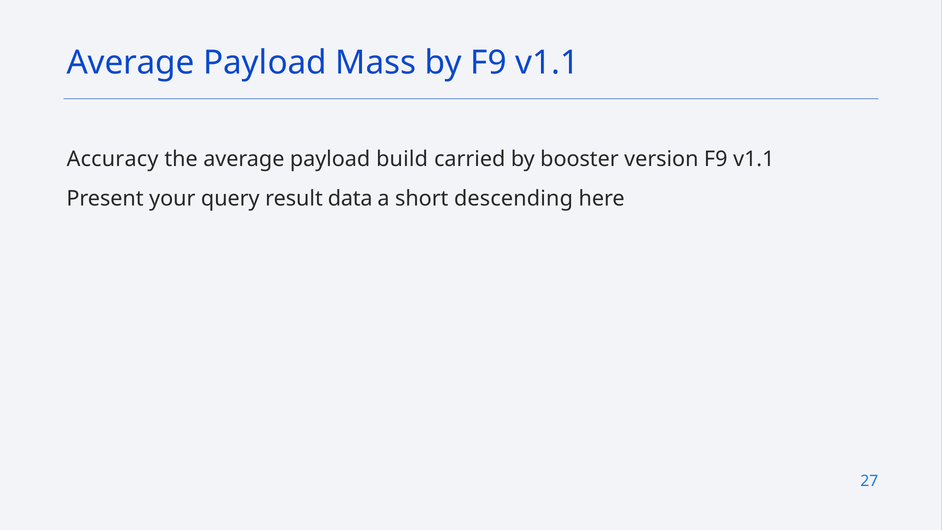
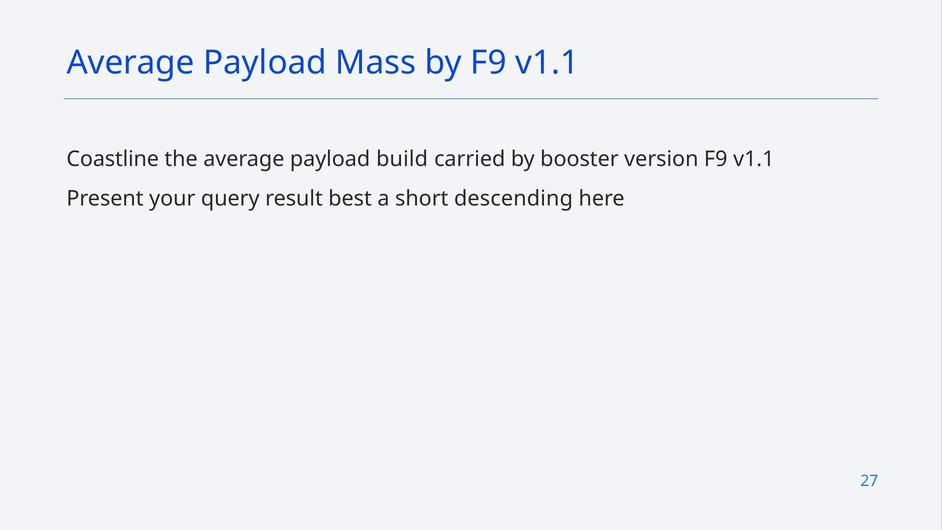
Accuracy: Accuracy -> Coastline (113, 159)
data: data -> best (350, 199)
